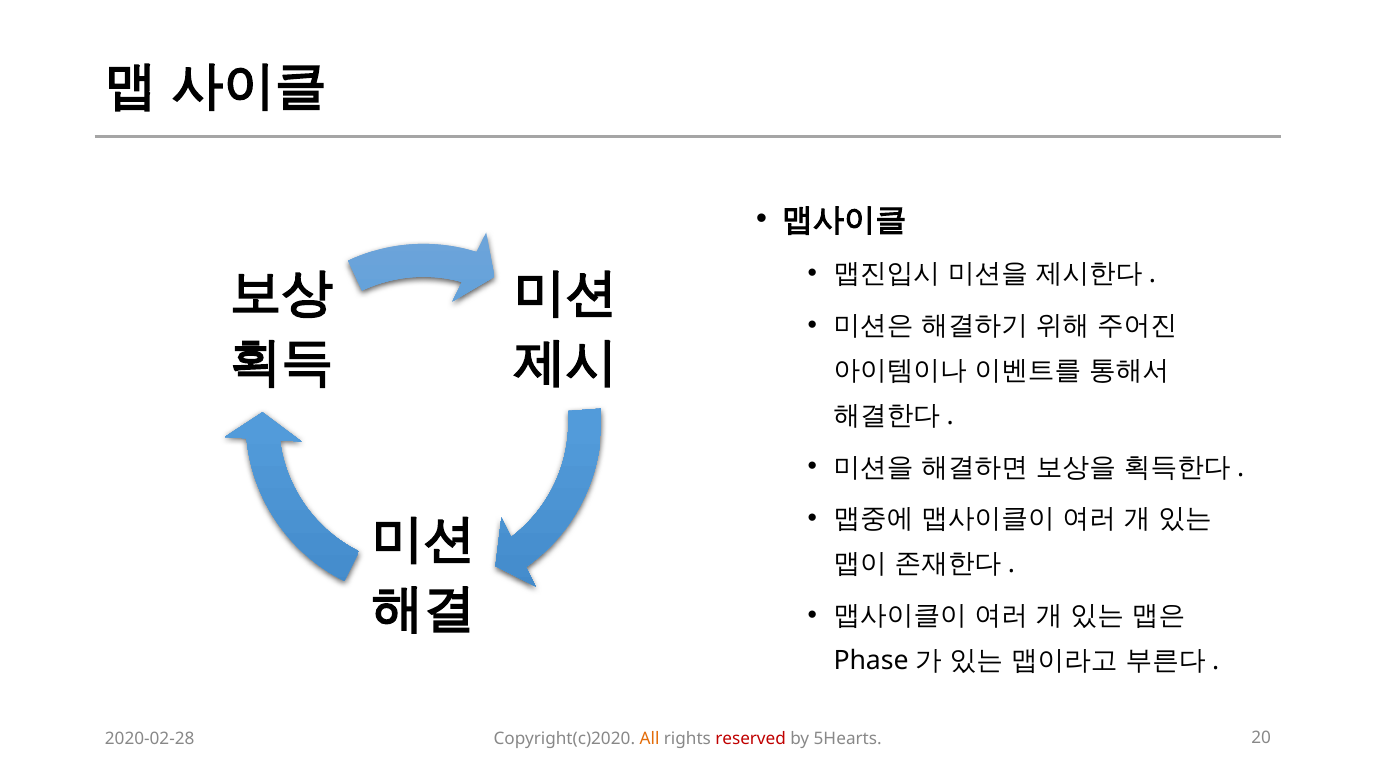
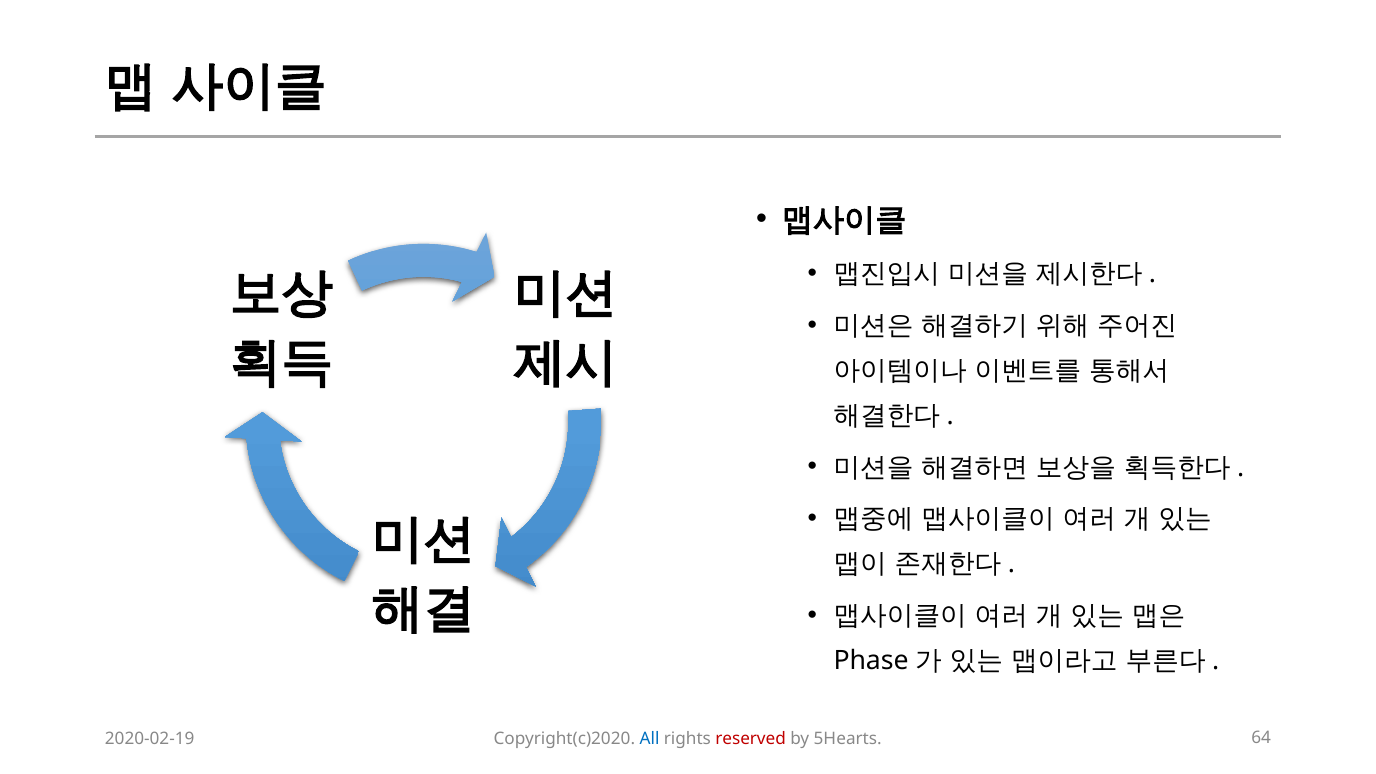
2020-02-28: 2020-02-28 -> 2020-02-19 (150, 739)
All colour: orange -> blue (650, 739)
20: 20 -> 64 (1261, 738)
